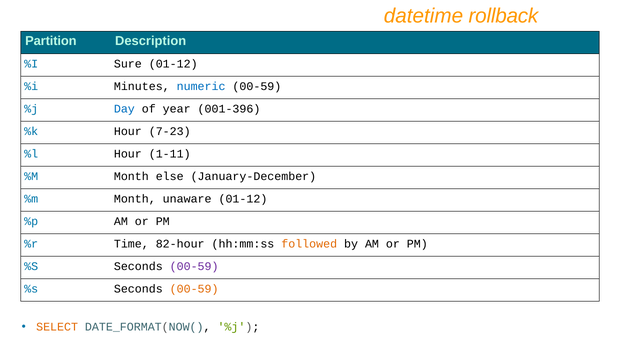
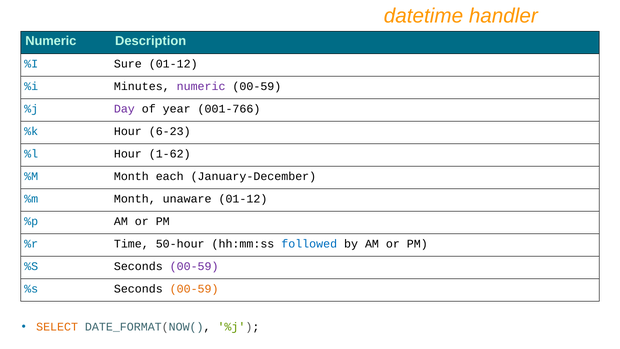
rollback: rollback -> handler (503, 16)
Partition: Partition -> Numeric (51, 41)
numeric colour: blue -> purple (201, 87)
Day colour: blue -> purple (124, 109)
001-396: 001-396 -> 001-766 (229, 109)
7-23: 7-23 -> 6-23 (170, 132)
1-11: 1-11 -> 1-62 (170, 154)
else: else -> each (170, 177)
82-hour: 82-hour -> 50-hour (180, 244)
followed colour: orange -> blue (309, 244)
